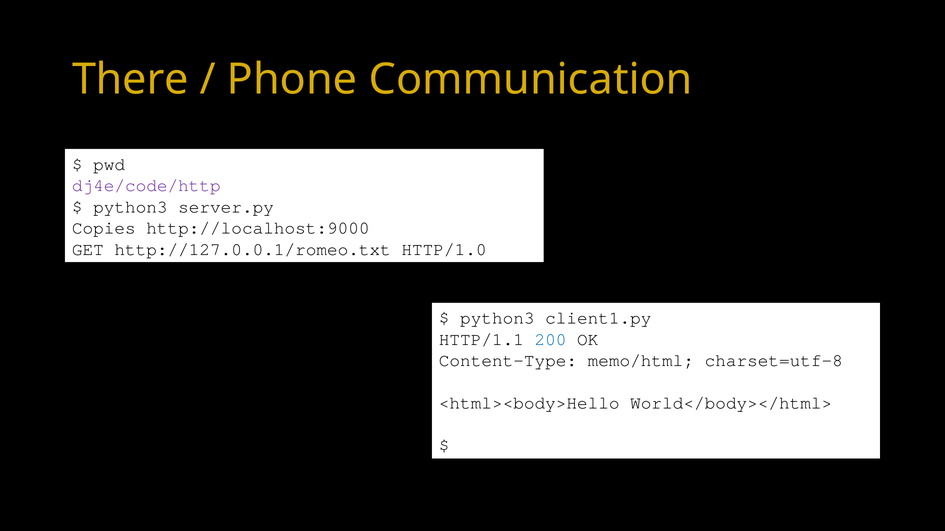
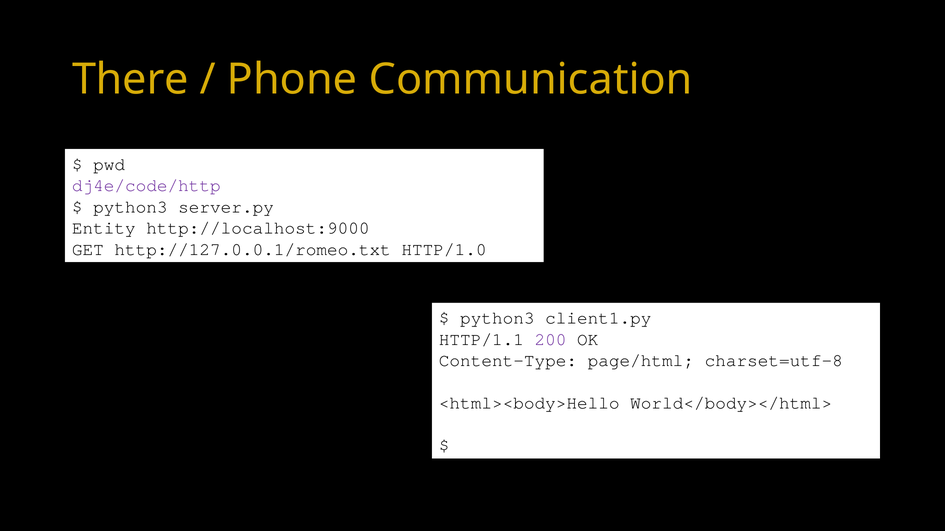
Copies: Copies -> Entity (104, 228)
200 colour: blue -> purple (550, 340)
memo/html: memo/html -> page/html (641, 361)
